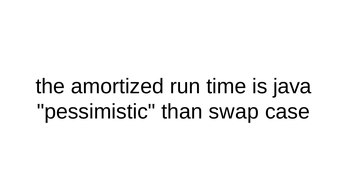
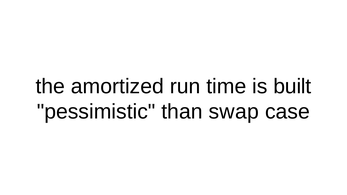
java: java -> built (292, 86)
